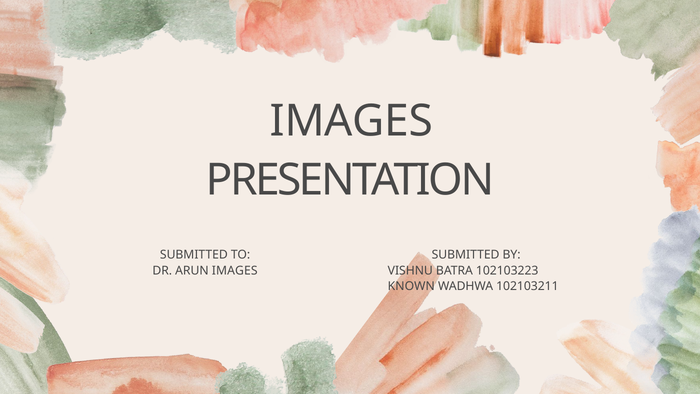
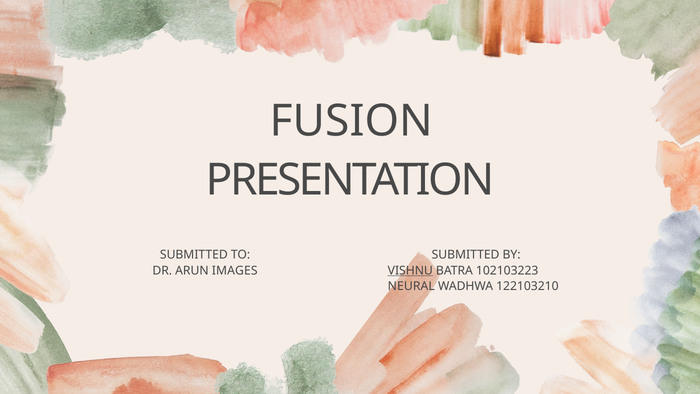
IMAGES: IMAGES -> FUSION (351, 121)
VISHNU underline: none -> present (410, 270)
KNOWN: KNOWN -> NEURAL (411, 286)
102103211: 102103211 -> 122103210 (527, 286)
